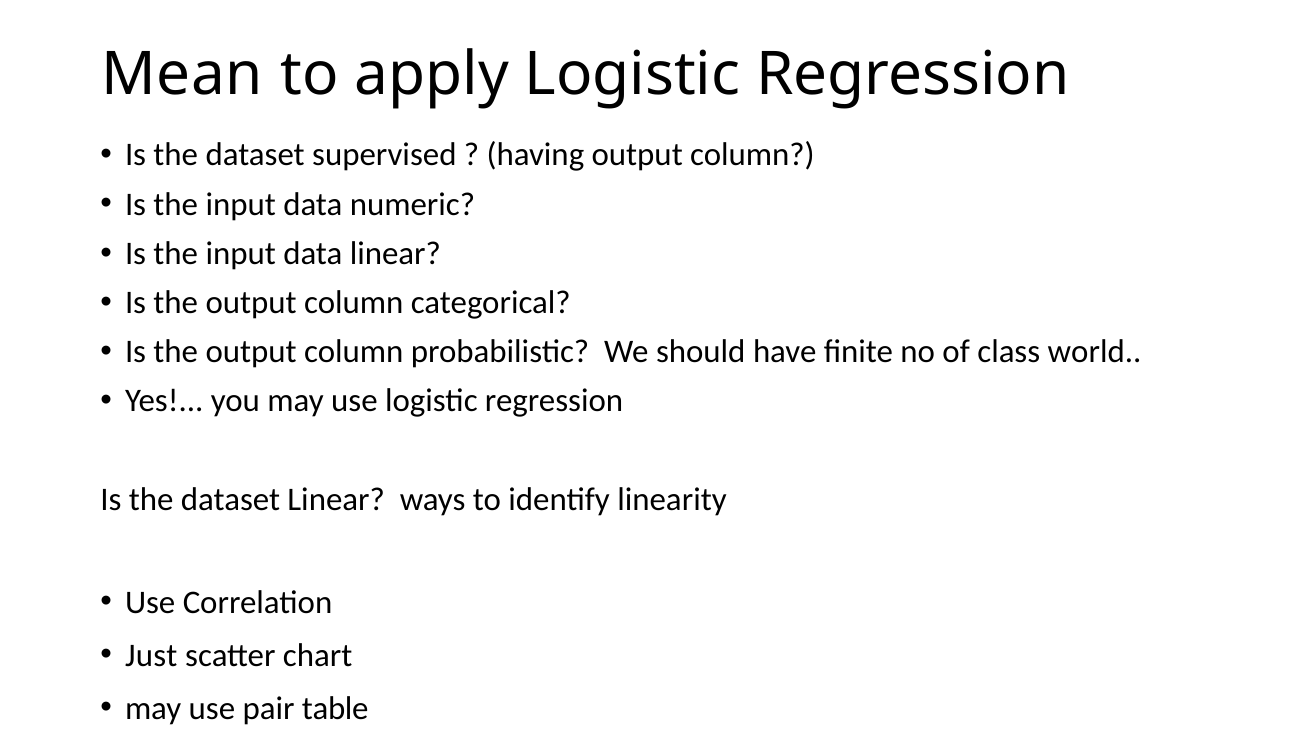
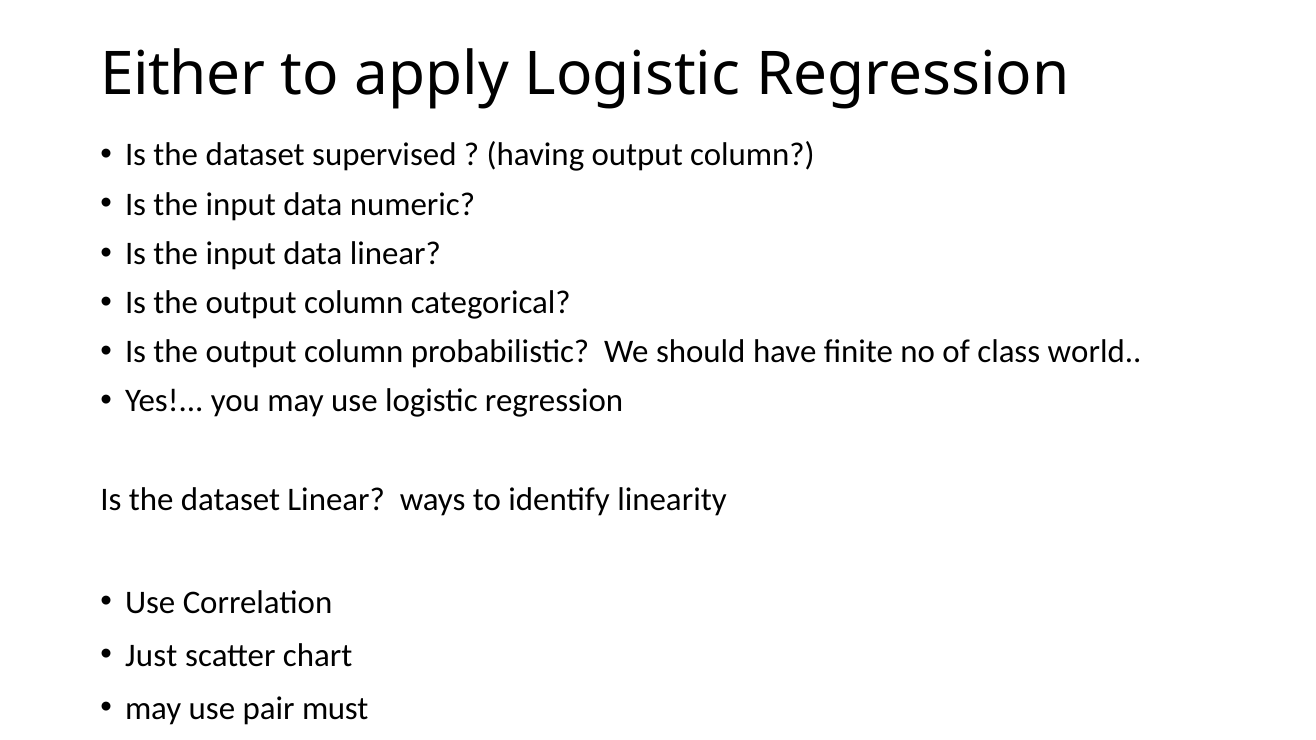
Mean: Mean -> Either (183, 74)
table: table -> must (335, 709)
